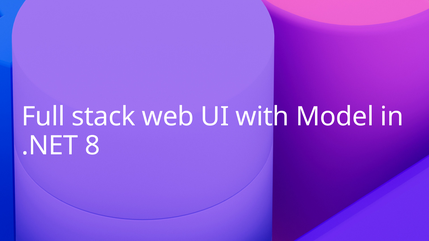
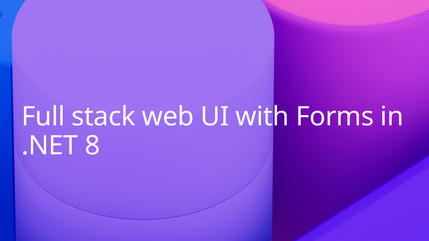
Model: Model -> Forms (335, 117)
